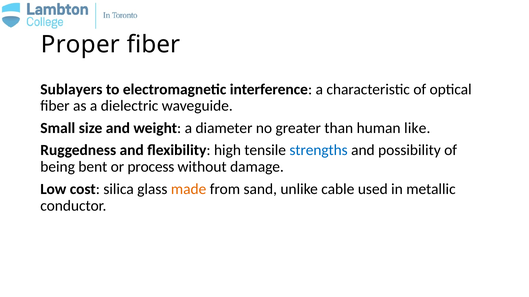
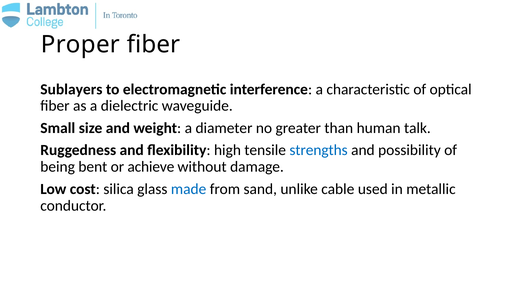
like: like -> talk (417, 128)
process: process -> achieve (151, 167)
made colour: orange -> blue (189, 189)
